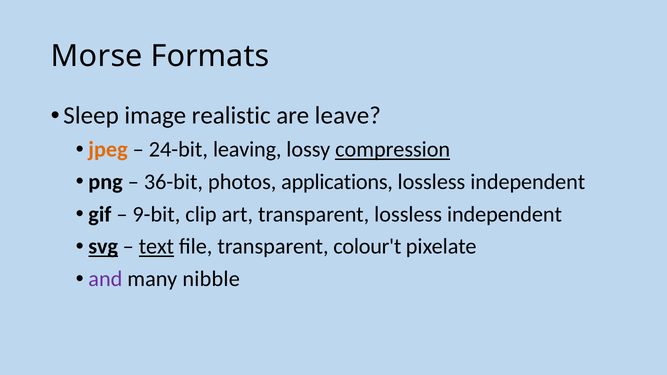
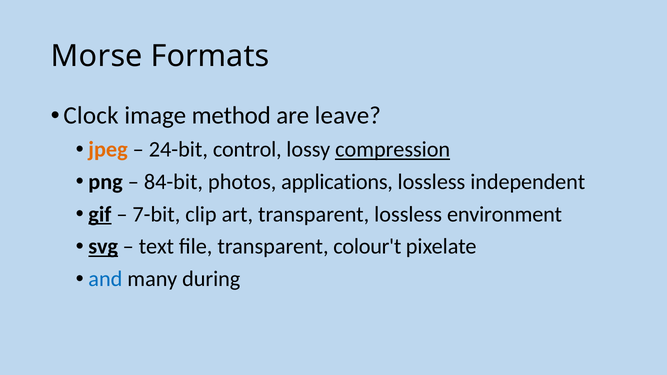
Sleep: Sleep -> Clock (91, 116)
realistic: realistic -> method (231, 116)
leaving: leaving -> control (247, 150)
36-bit: 36-bit -> 84-bit (173, 182)
gif underline: none -> present (100, 214)
9-bit: 9-bit -> 7-bit (156, 214)
transparent lossless independent: independent -> environment (505, 214)
text underline: present -> none (156, 247)
and colour: purple -> blue (105, 279)
nibble: nibble -> during (211, 279)
